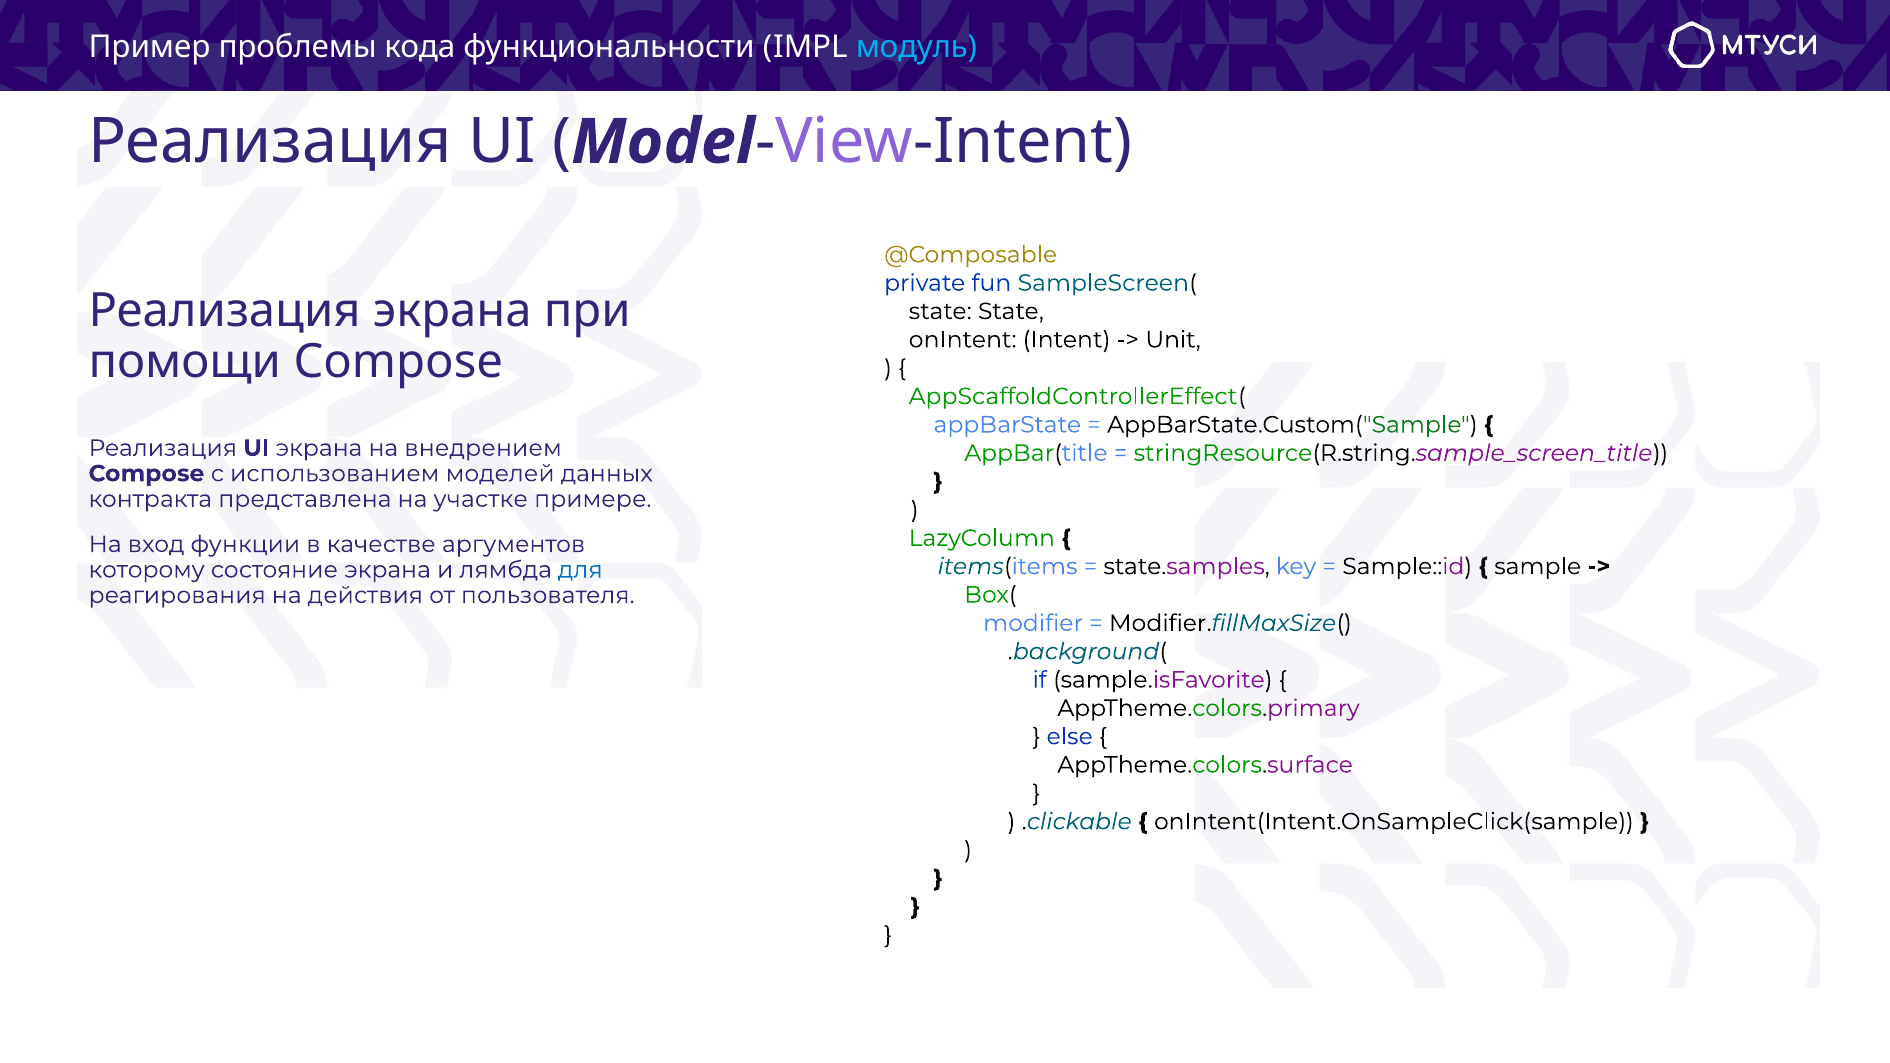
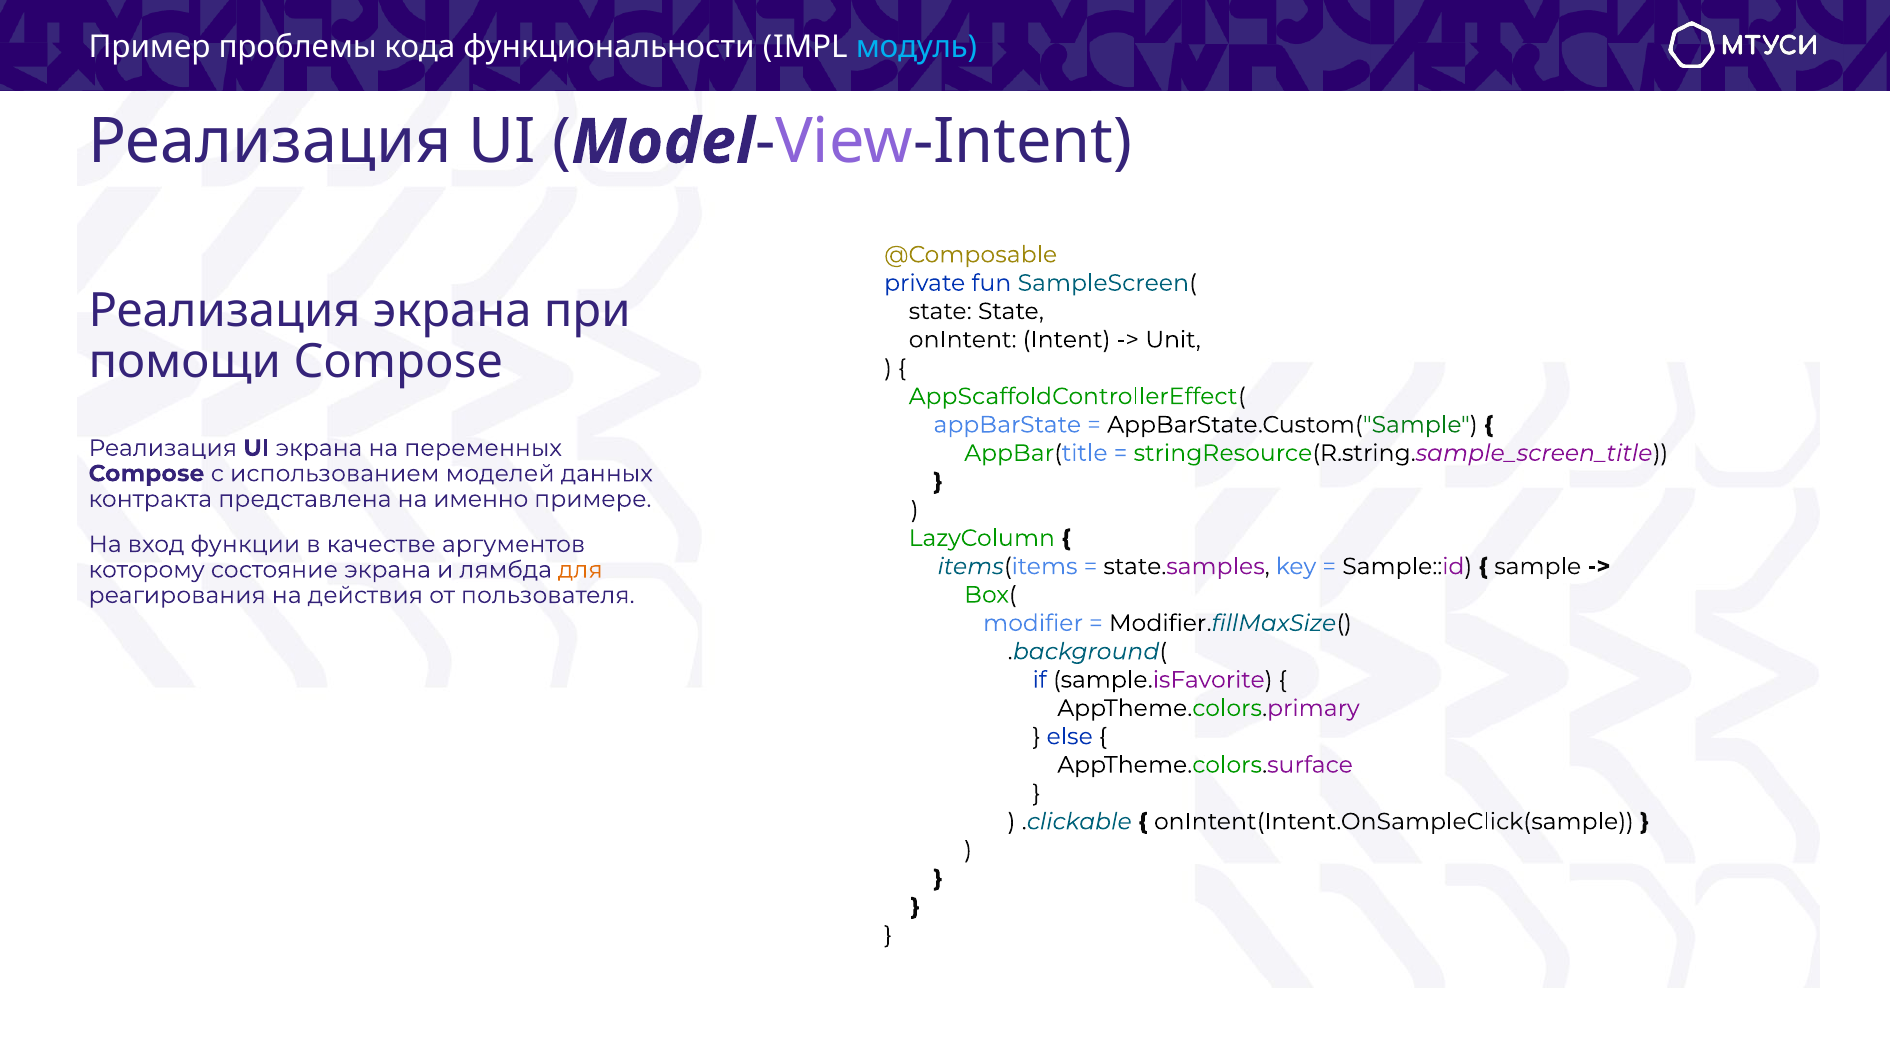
внедрением: внедрением -> переменных (483, 448)
участке: участке -> именно (481, 499)
для colour: blue -> orange (580, 570)
